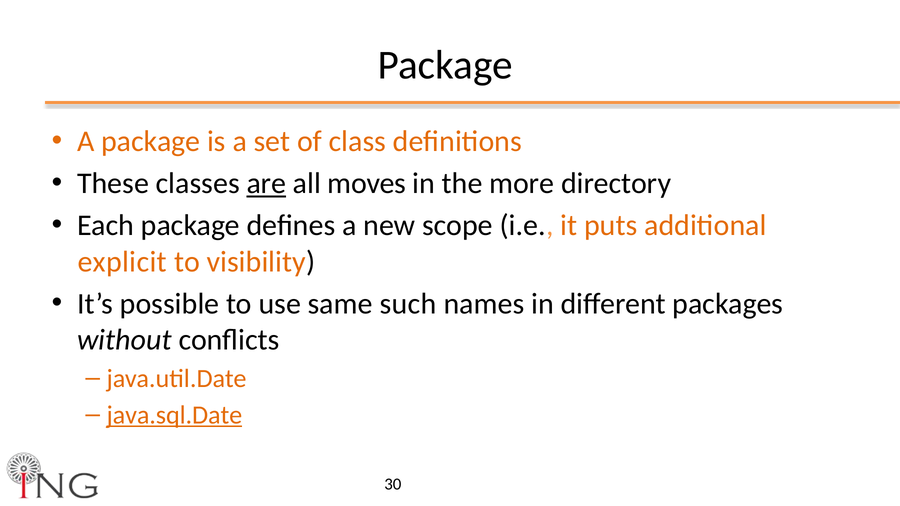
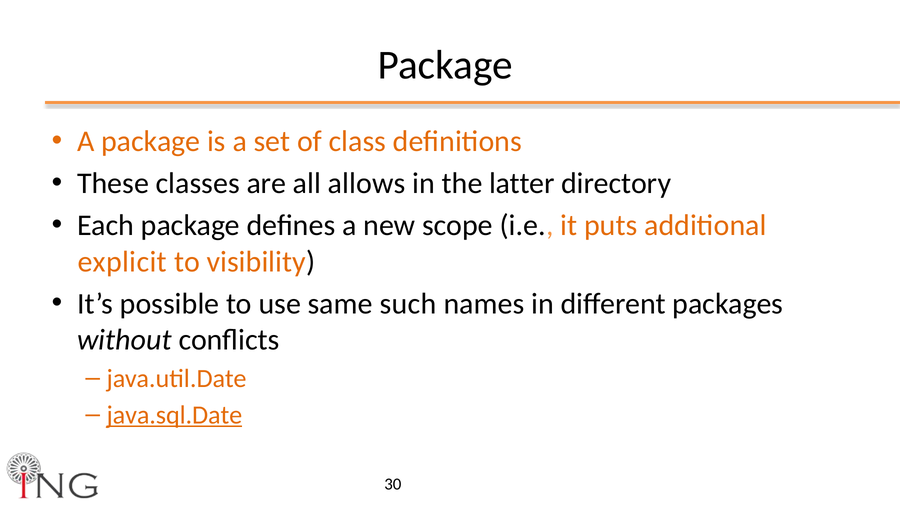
are underline: present -> none (266, 184)
moves: moves -> allows (367, 184)
more: more -> latter (522, 184)
